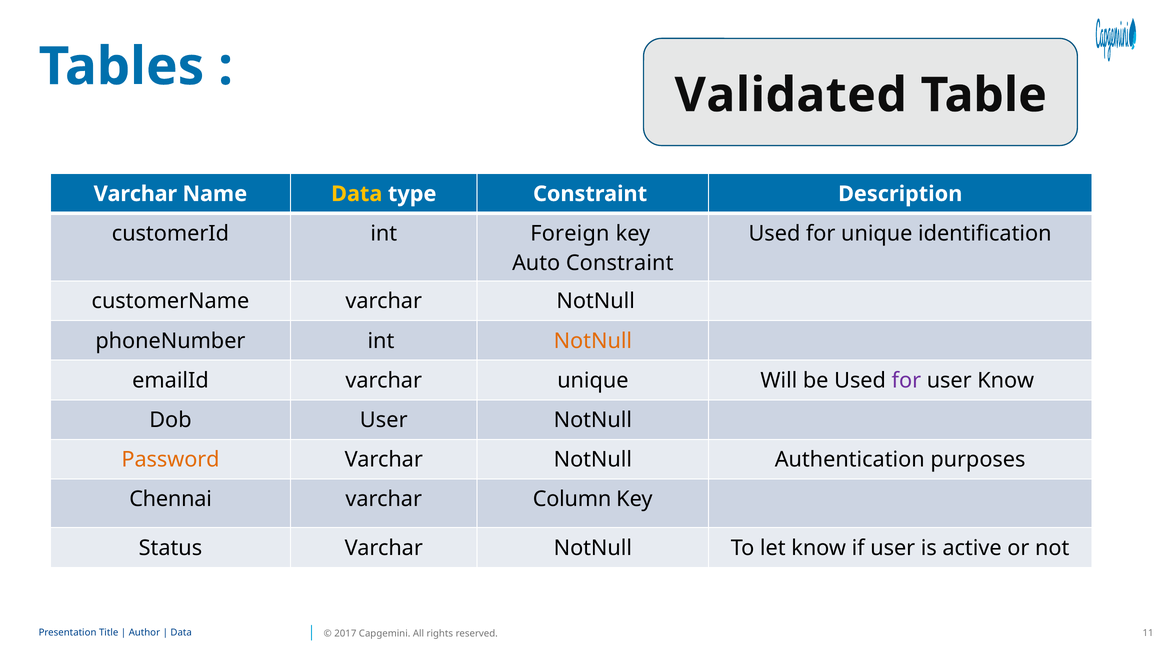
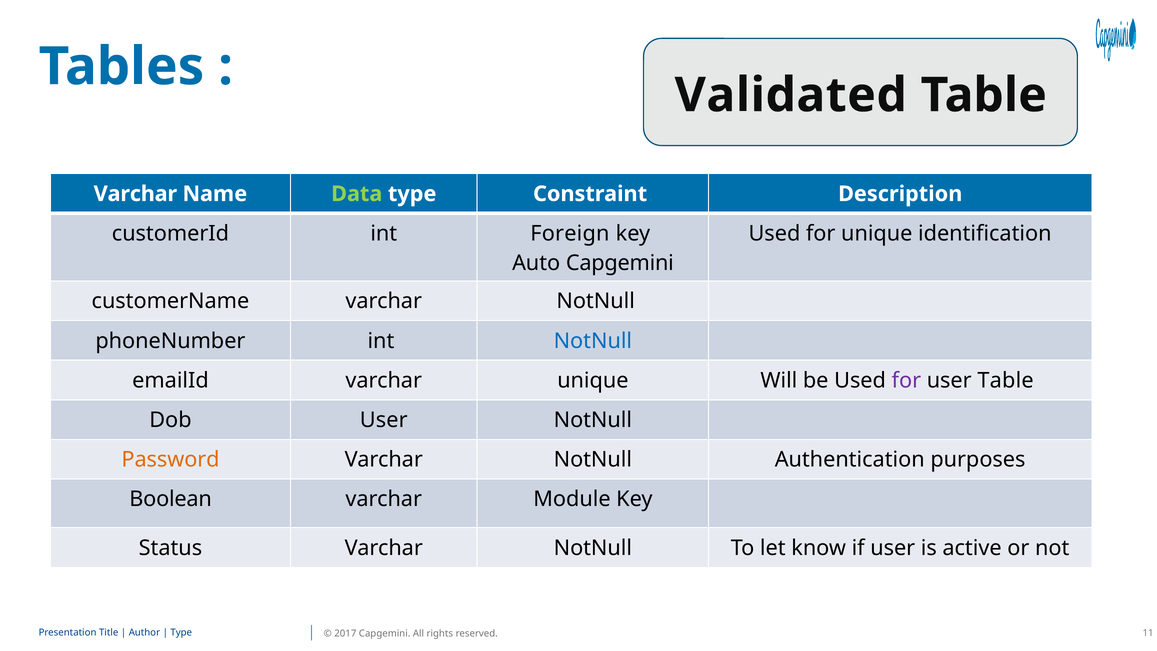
Data colour: yellow -> light green (357, 194)
Auto Constraint: Constraint -> Capgemini (620, 263)
NotNull colour: orange -> blue (593, 341)
user Know: Know -> Table (1006, 380)
Chennai: Chennai -> Boolean (171, 499)
Column: Column -> Module (572, 499)
Data: Data -> Type (181, 632)
